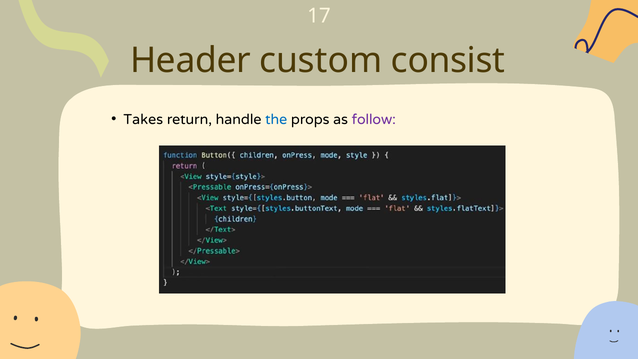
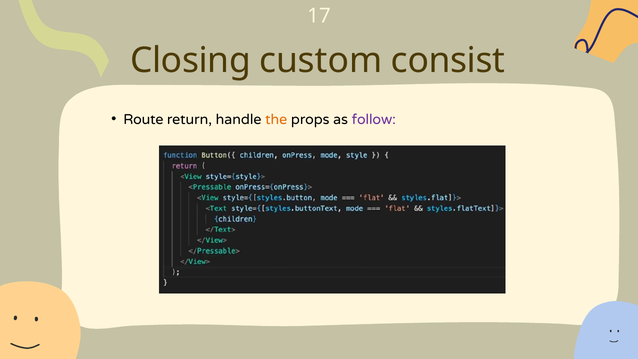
Header: Header -> Closing (190, 61)
Takes: Takes -> Route (143, 119)
the colour: blue -> orange (276, 119)
